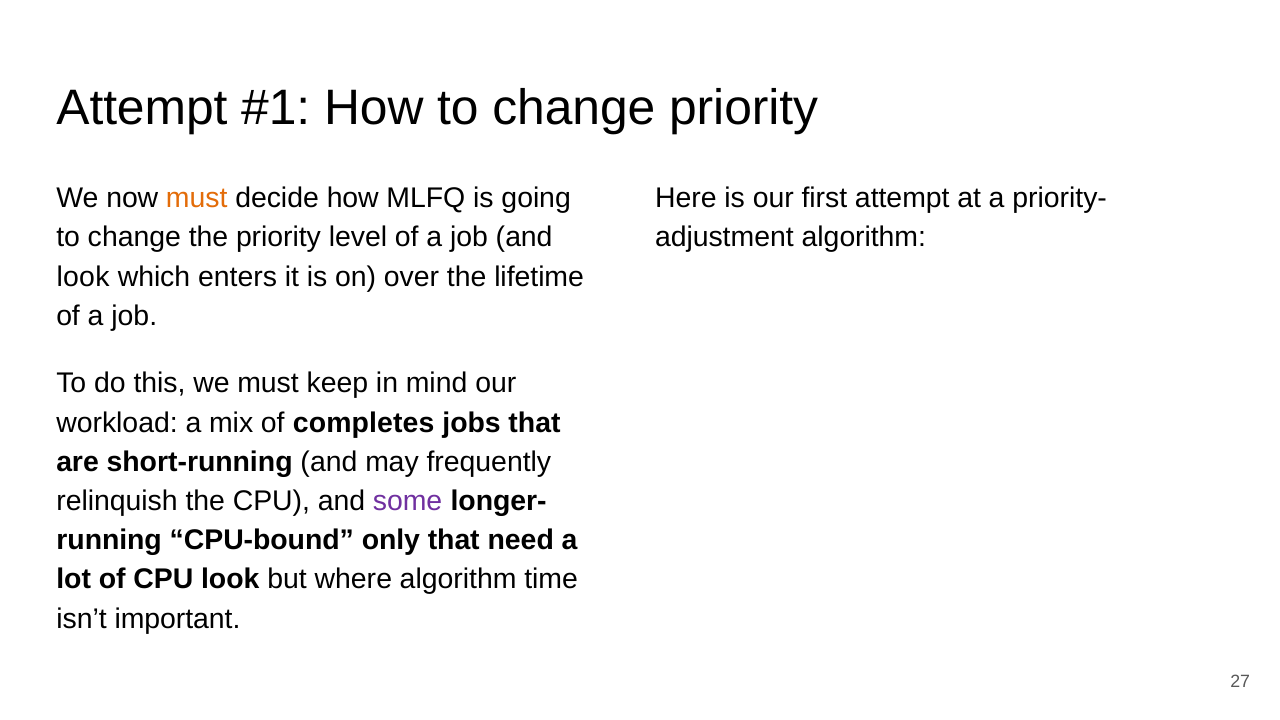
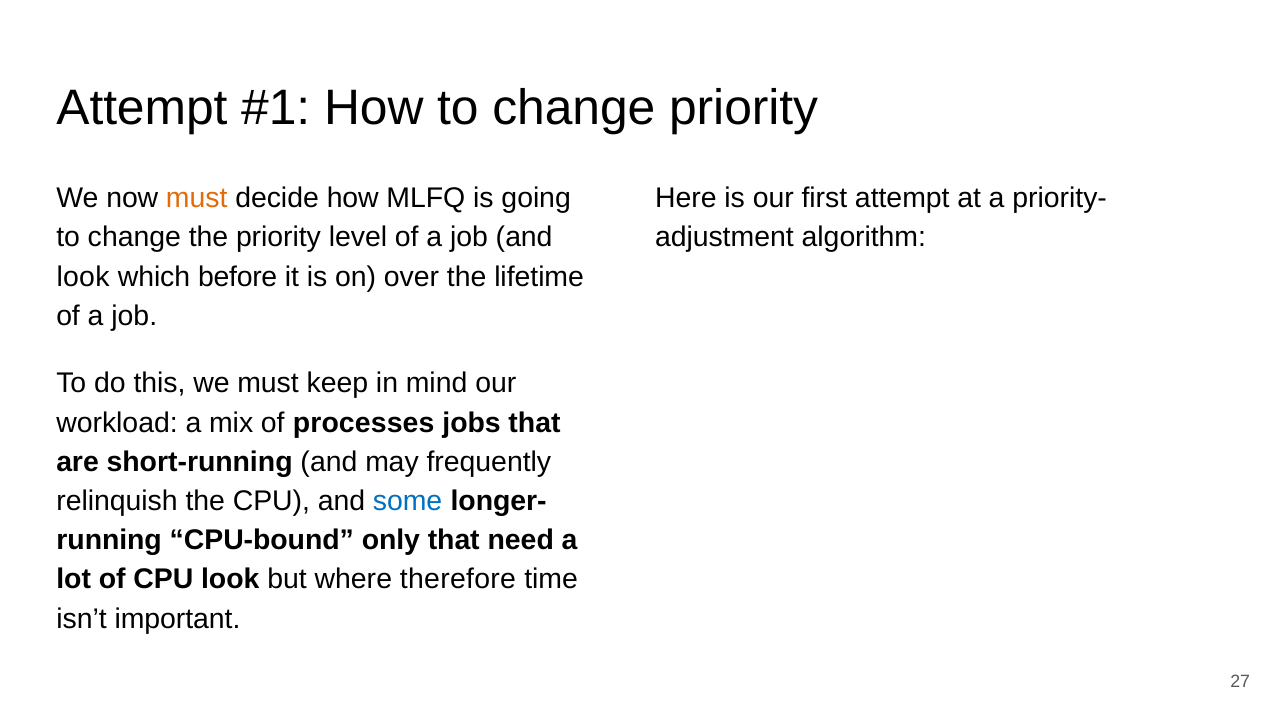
enters: enters -> before (238, 277)
completes: completes -> processes (364, 423)
some colour: purple -> blue (408, 501)
where algorithm: algorithm -> therefore (458, 580)
